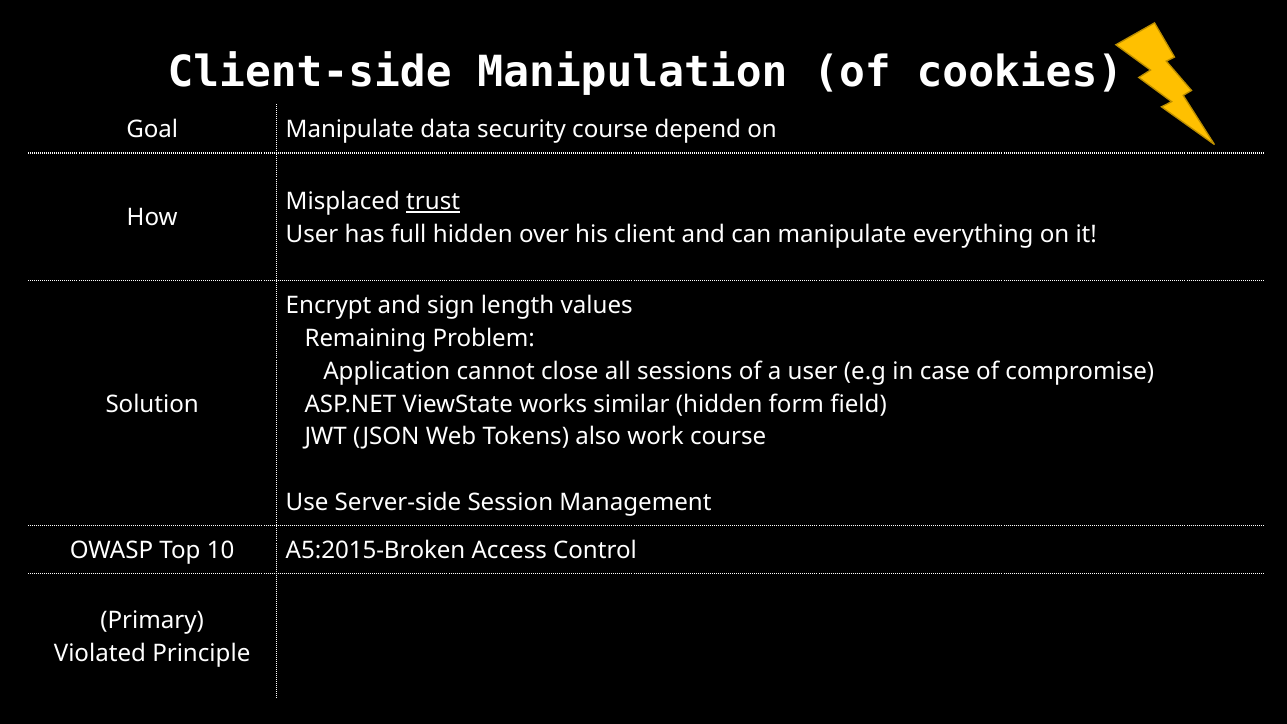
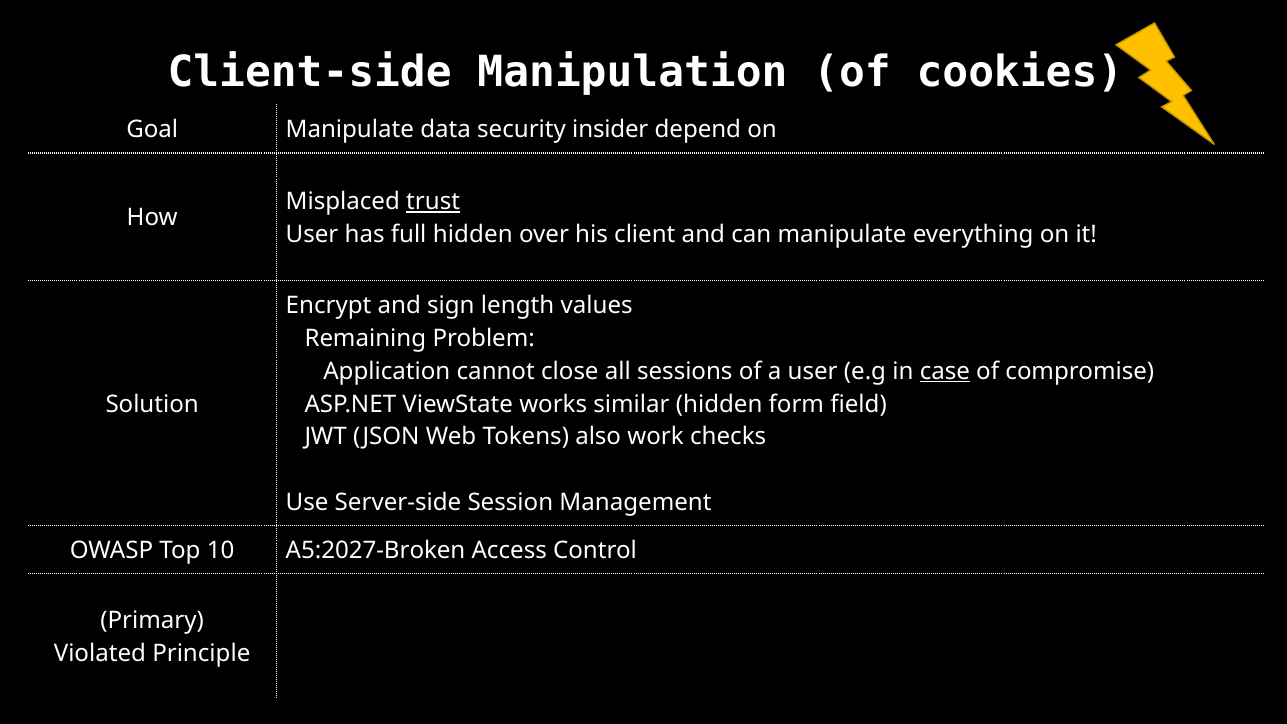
security course: course -> insider (610, 130)
case underline: none -> present (945, 371)
work course: course -> checks (728, 437)
A5:2015-Broken: A5:2015-Broken -> A5:2027-Broken (376, 551)
